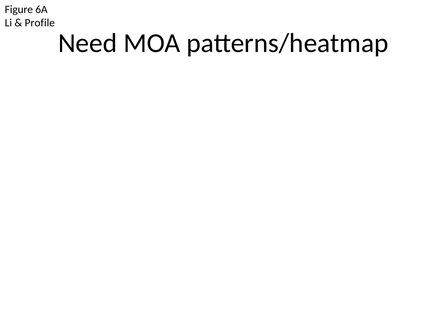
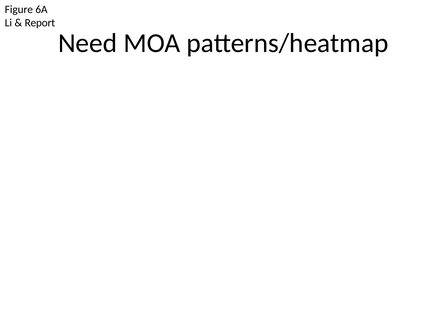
Profile: Profile -> Report (40, 23)
